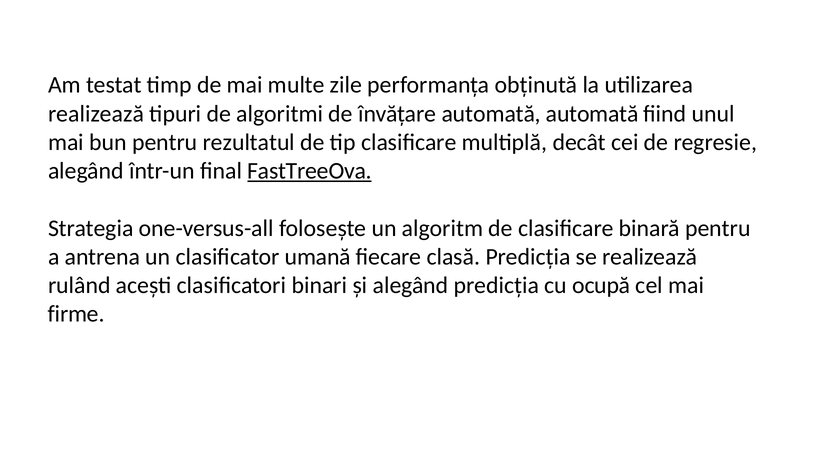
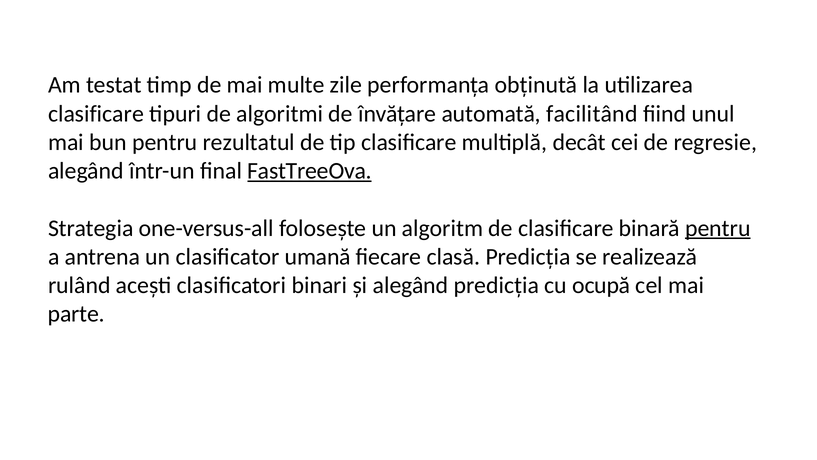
realizează: realizează -> clasificare (96, 114)
automată automată: automată -> facilitând (592, 114)
pentru underline: none -> present (718, 228)
firme: firme -> parte (76, 314)
